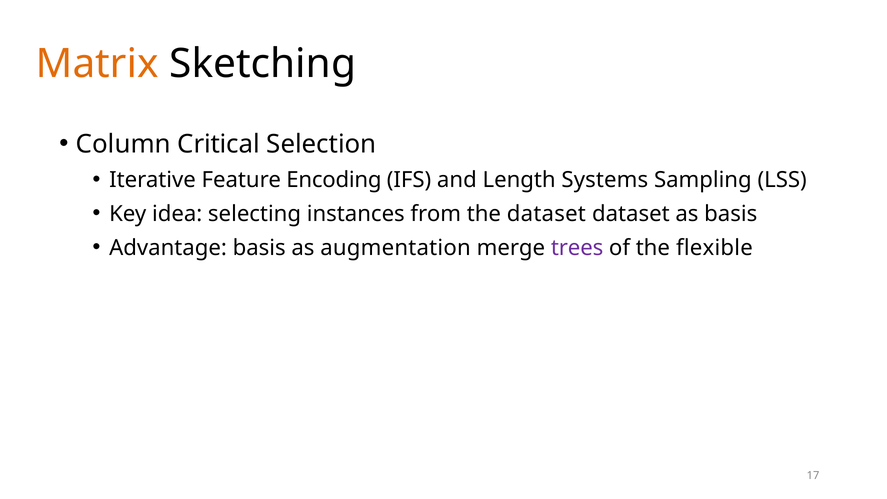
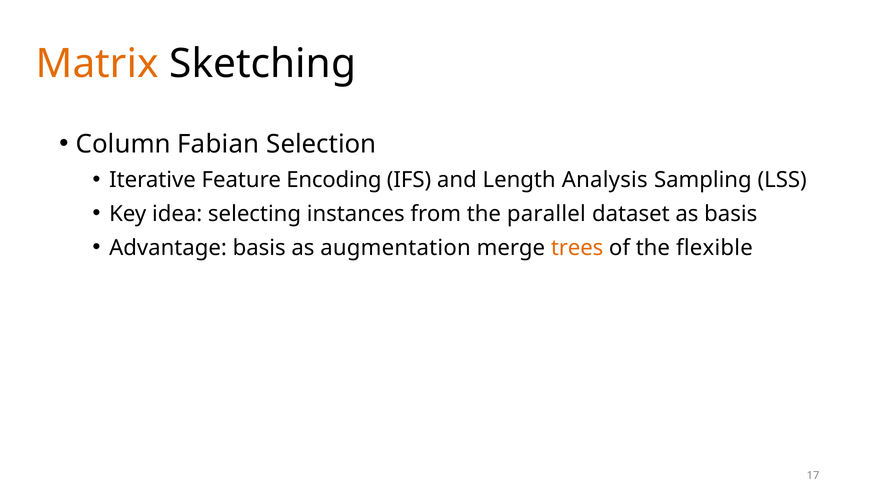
Critical: Critical -> Fabian (218, 144)
Systems: Systems -> Analysis (605, 180)
the dataset: dataset -> parallel (546, 214)
trees colour: purple -> orange (577, 248)
